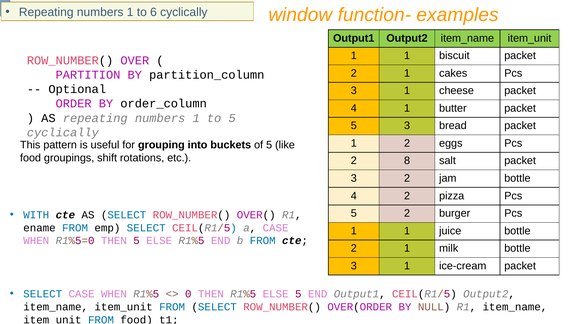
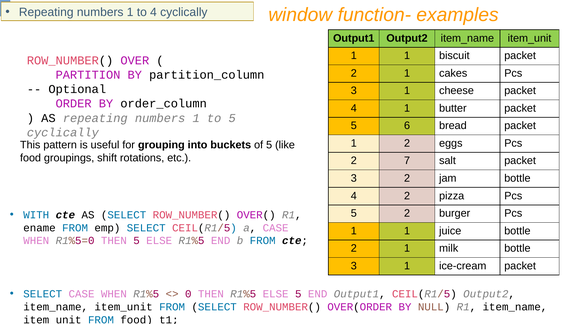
to 6: 6 -> 4 (153, 12)
5 3: 3 -> 6 (407, 126)
8: 8 -> 7 (407, 160)
